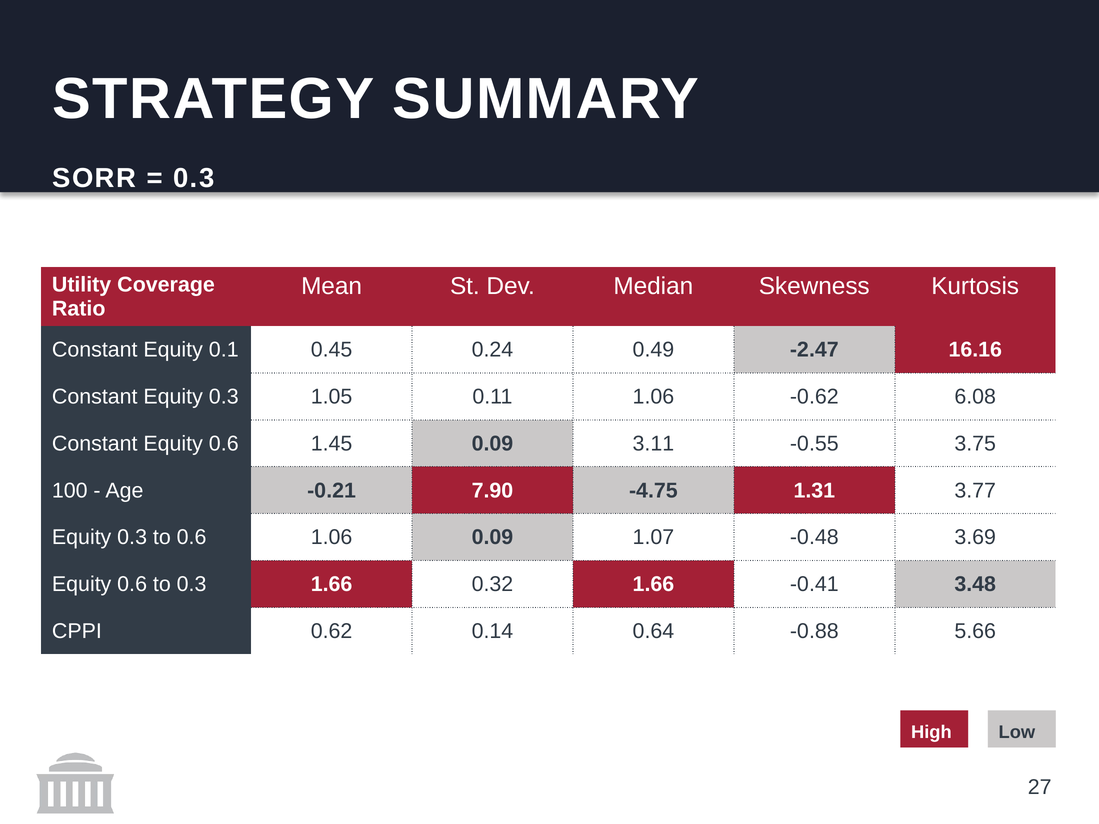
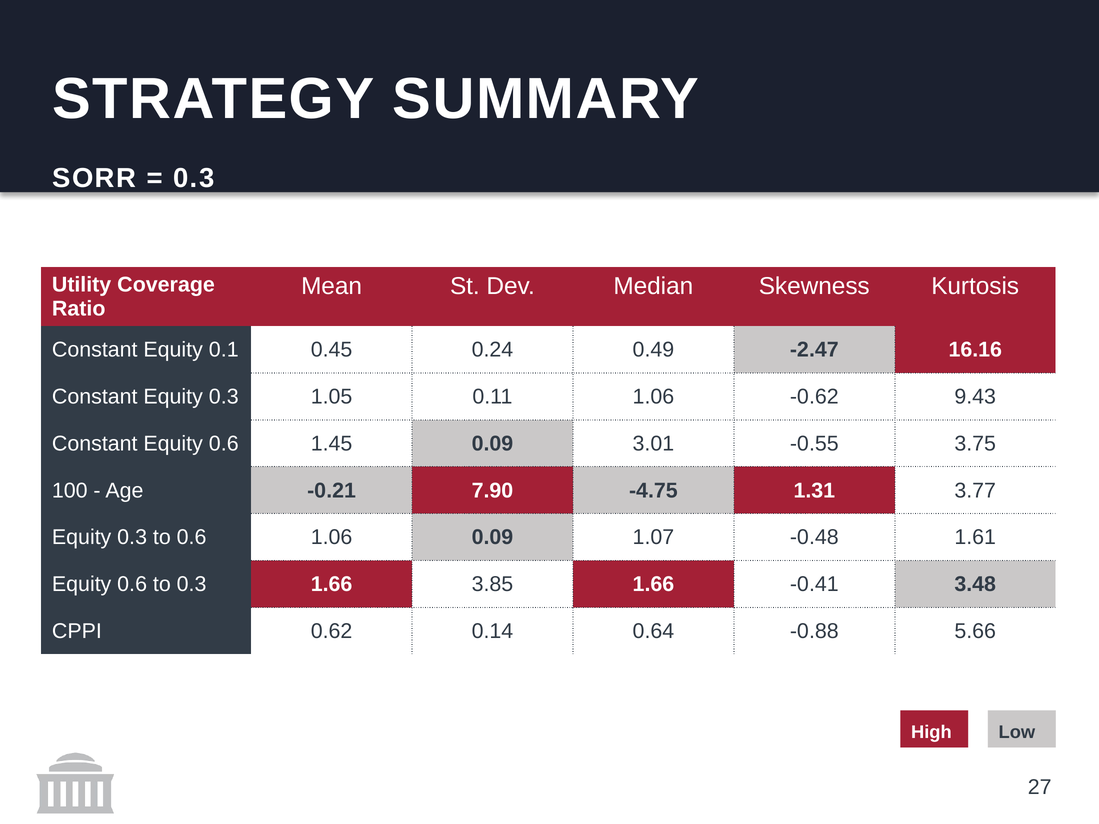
6.08: 6.08 -> 9.43 (975, 397)
3.11: 3.11 -> 3.01 (653, 444)
3.69: 3.69 -> 1.61 (975, 538)
0.32: 0.32 -> 3.85 (492, 584)
